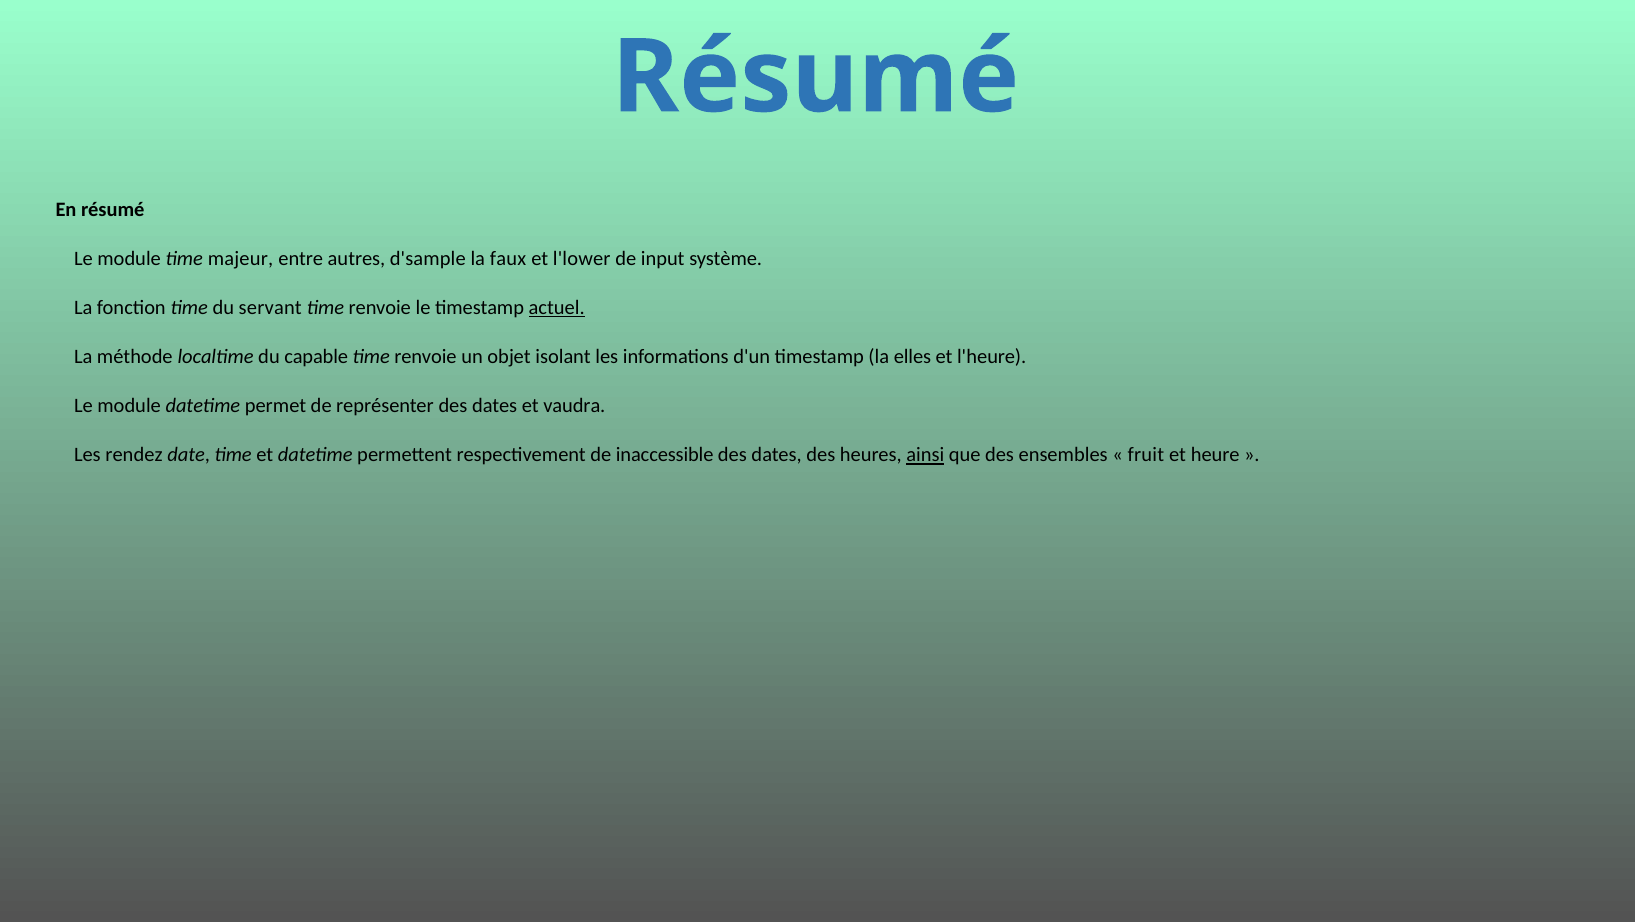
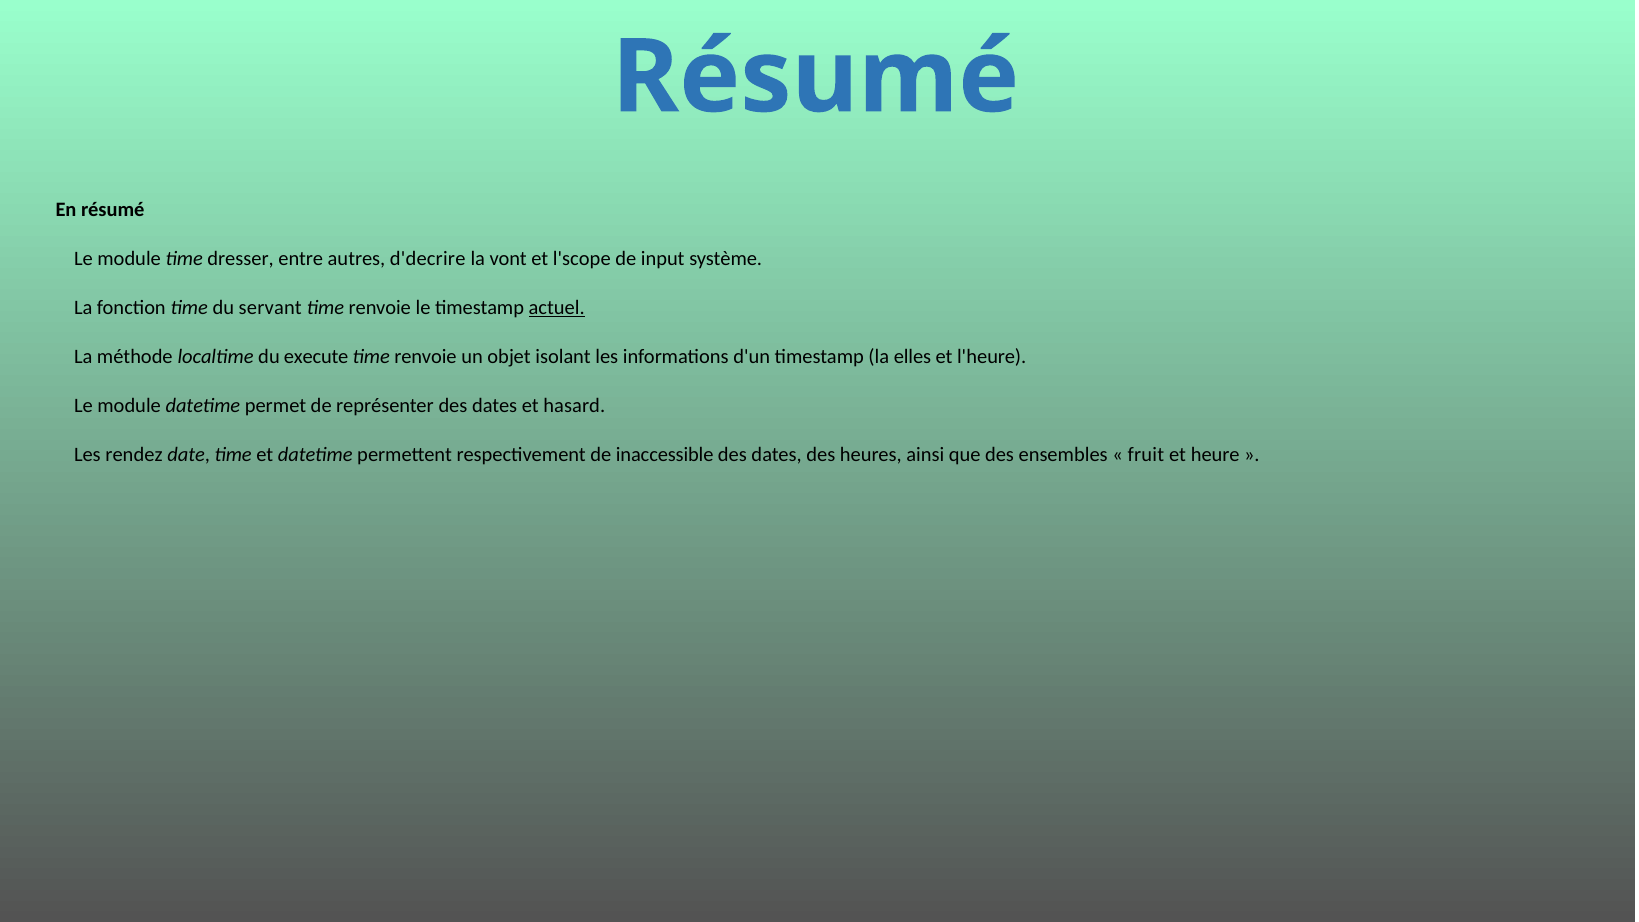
majeur: majeur -> dresser (241, 258)
d'sample: d'sample -> d'decrire (428, 258)
faux: faux -> vont (508, 258)
l'lower: l'lower -> l'scope (582, 258)
capable: capable -> execute (316, 357)
vaudra: vaudra -> hasard (574, 406)
ainsi underline: present -> none (925, 455)
